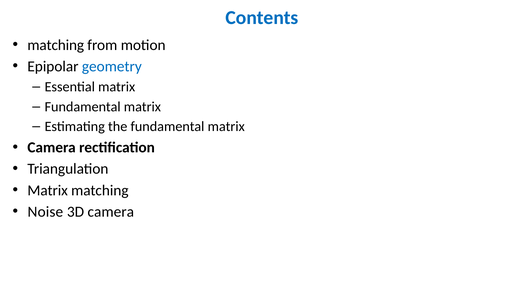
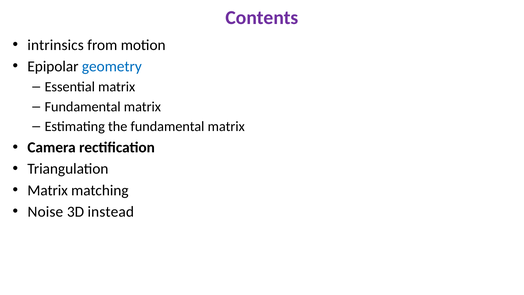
Contents colour: blue -> purple (262, 18)
matching: matching -> intrinsics (56, 45)
3D camera: camera -> instead (111, 212)
